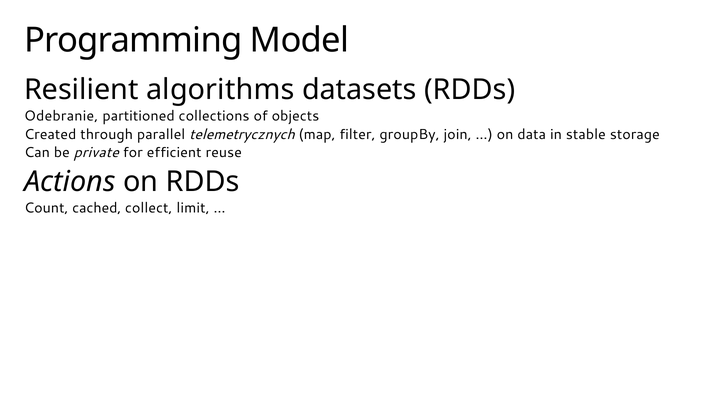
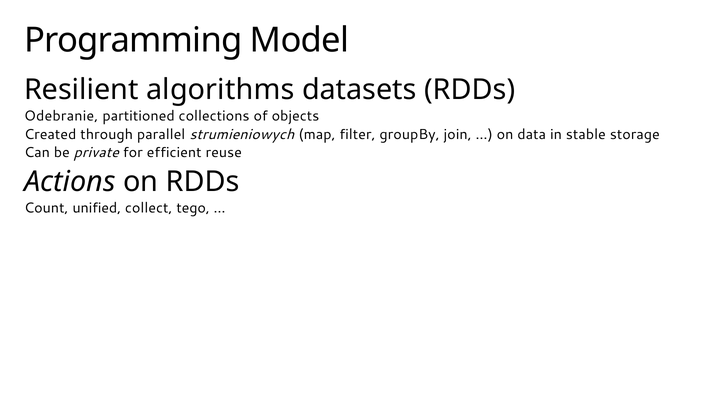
telemetrycznych: telemetrycznych -> strumieniowych (242, 134)
cached: cached -> unified (97, 208)
limit: limit -> tego (193, 208)
